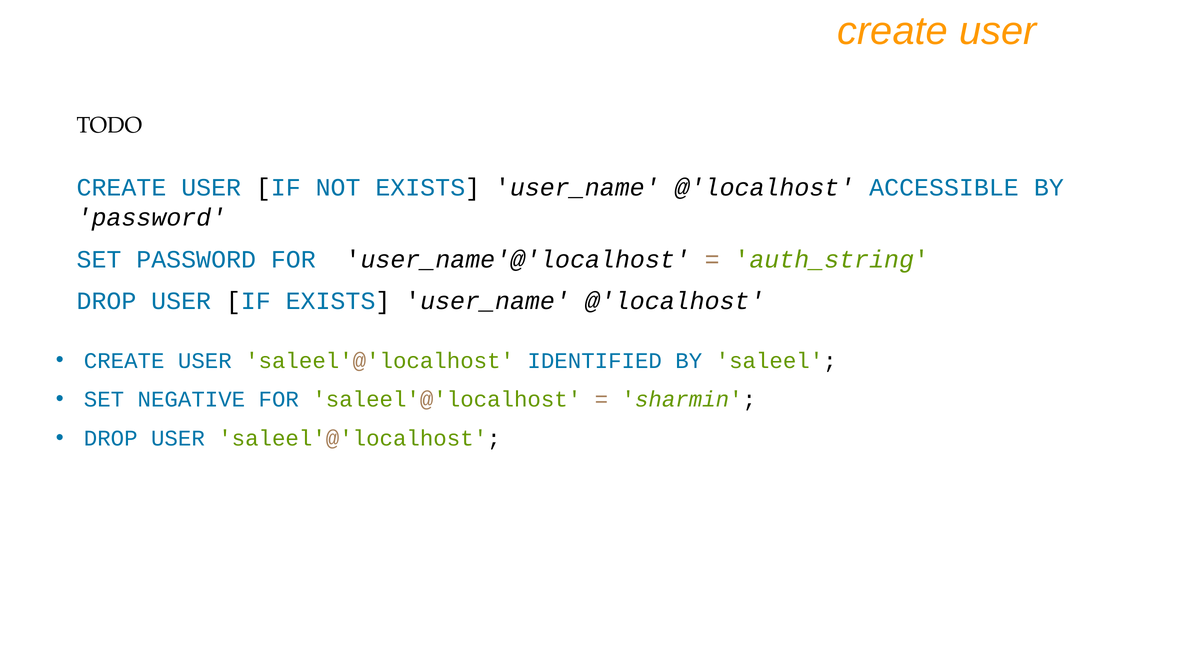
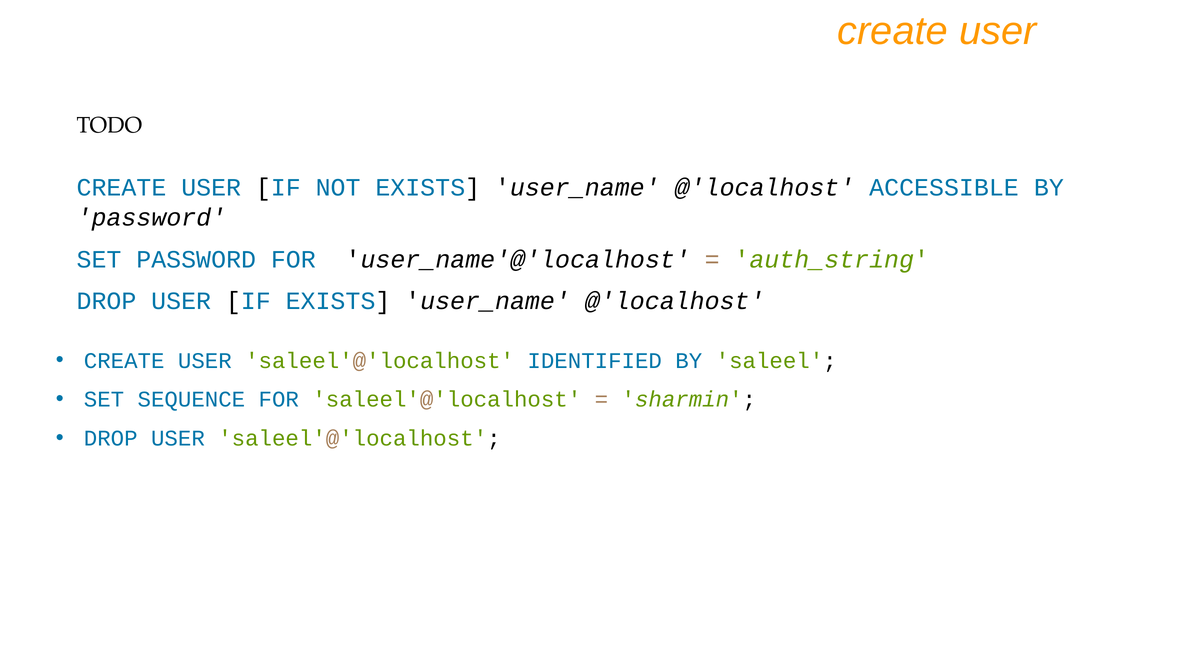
NEGATIVE: NEGATIVE -> SEQUENCE (191, 400)
